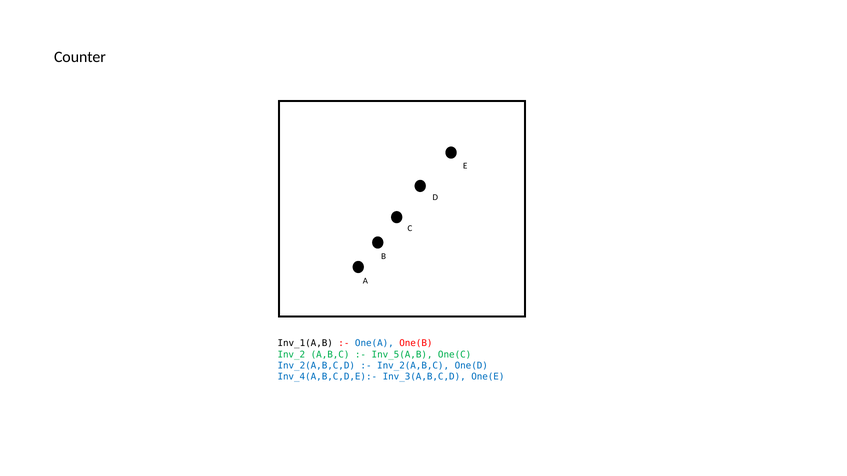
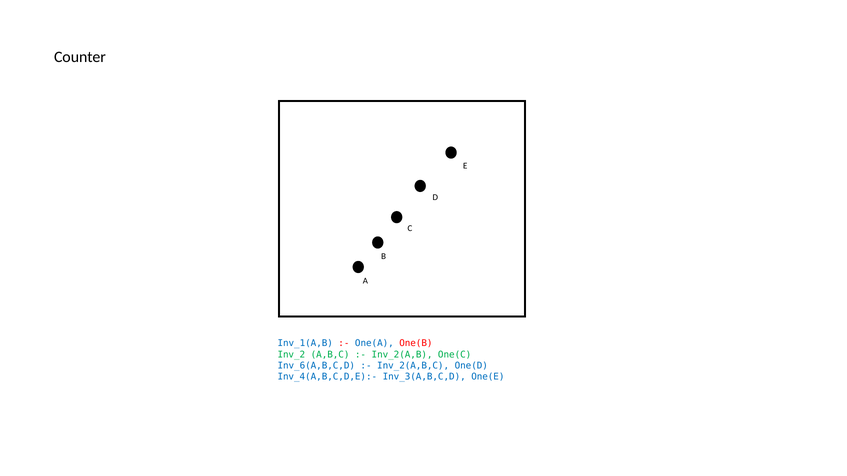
Inv_1(A,B colour: black -> blue (305, 344)
Inv_5(A,B: Inv_5(A,B -> Inv_2(A,B (402, 355)
Inv_2(A,B,C,D: Inv_2(A,B,C,D -> Inv_6(A,B,C,D (316, 366)
